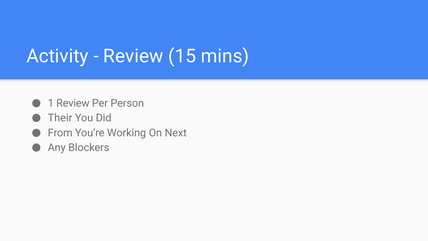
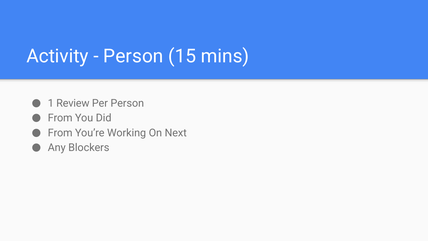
Review: Review -> Person (133, 56)
Their: Their -> From (60, 118)
